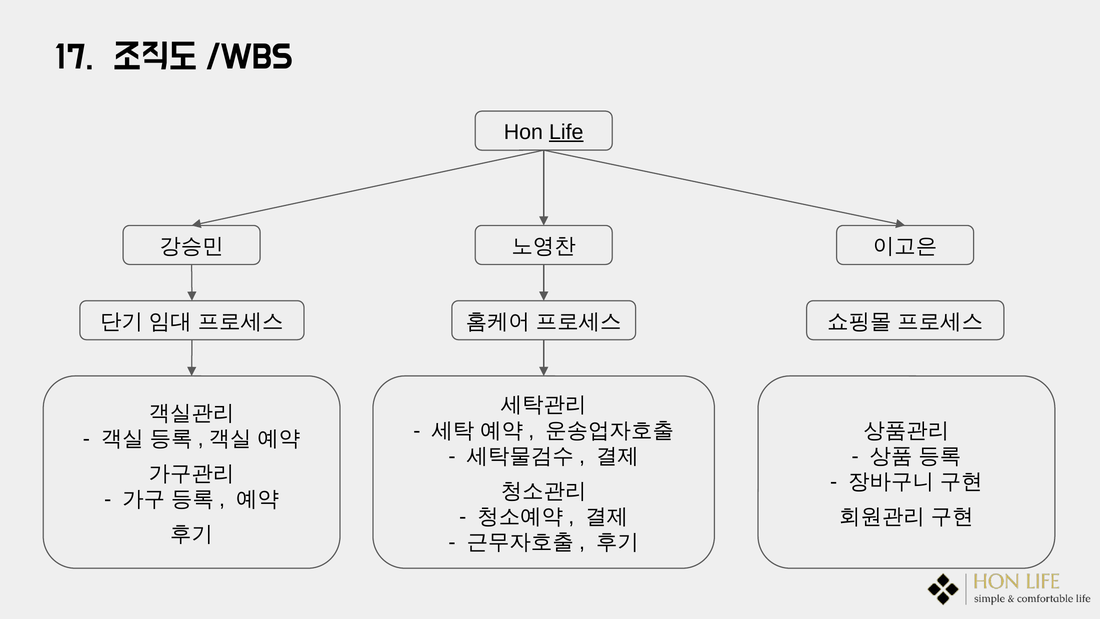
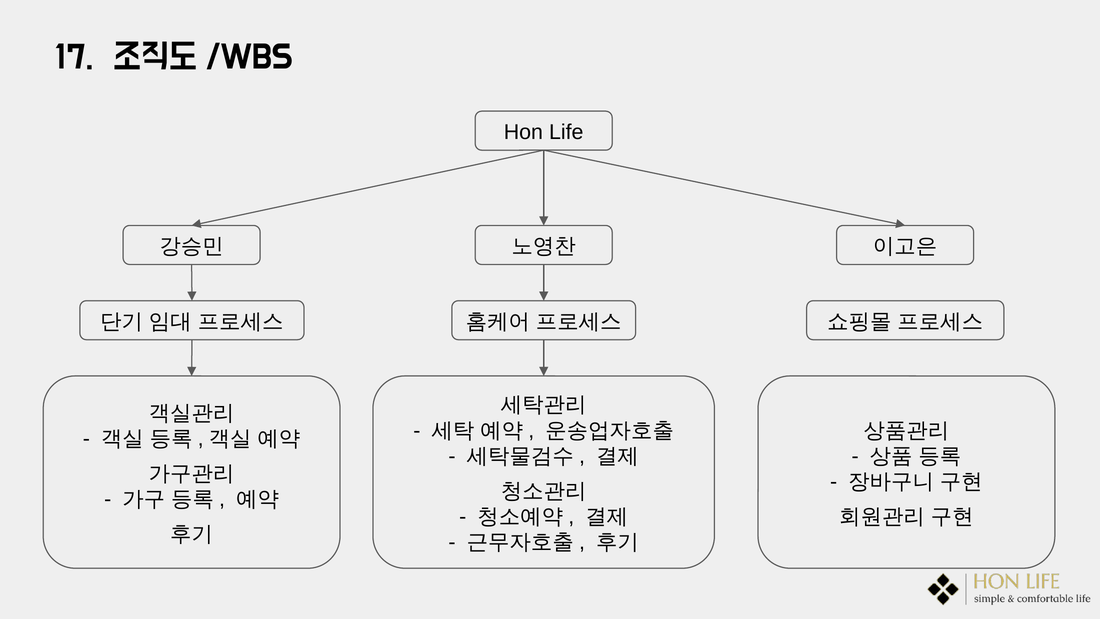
Life underline: present -> none (566, 132)
